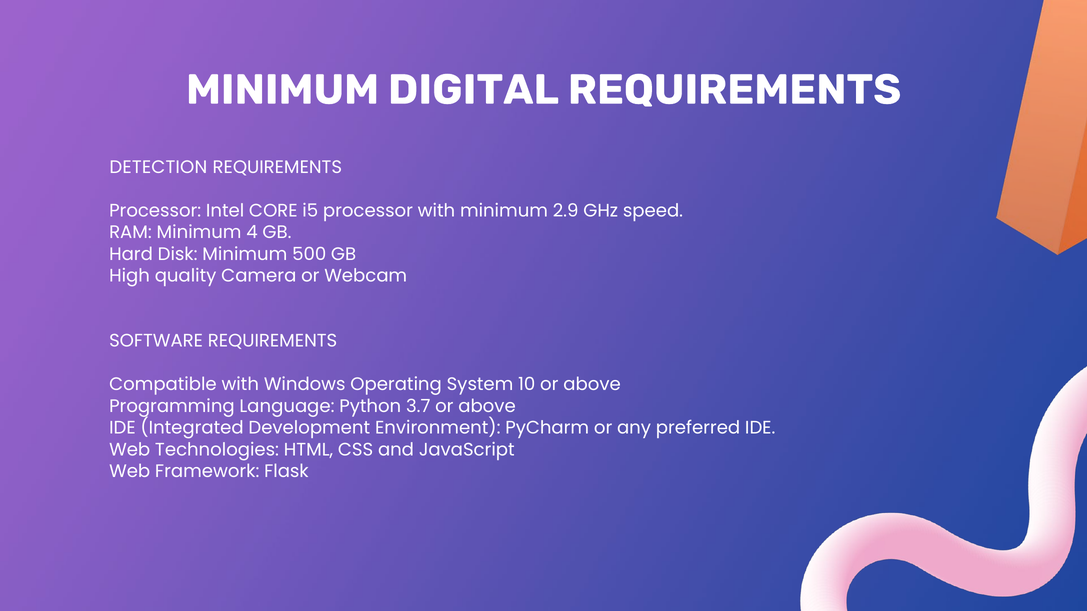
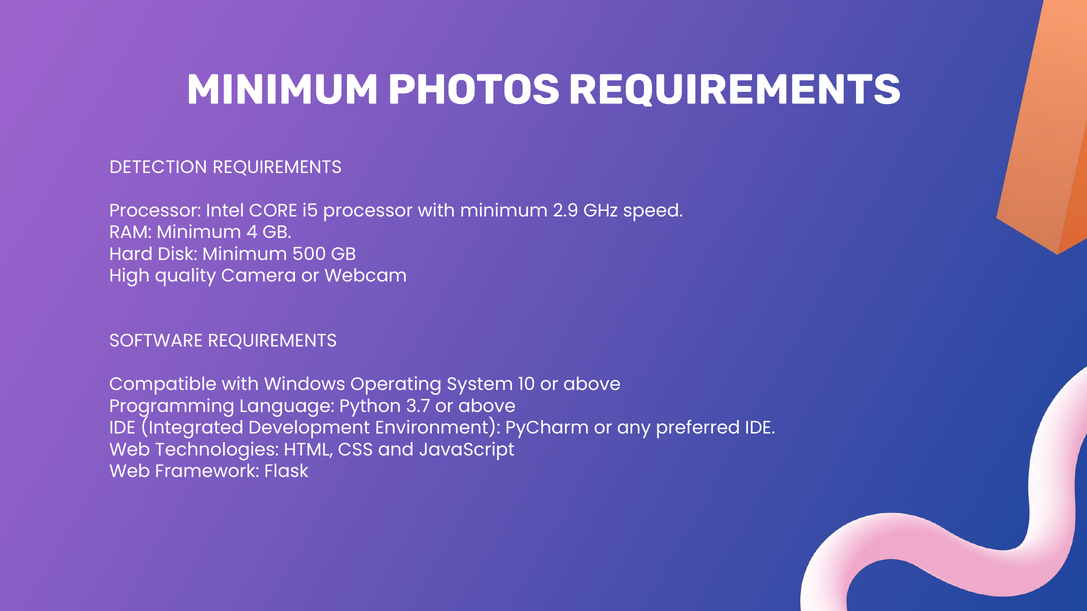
DIGITAL: DIGITAL -> PHOTOS (474, 90)
